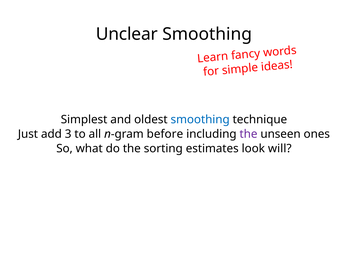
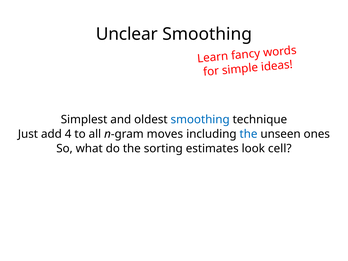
3: 3 -> 4 (68, 134)
before: before -> moves (165, 134)
the colour: purple -> blue (249, 134)
will: will -> cell (280, 149)
